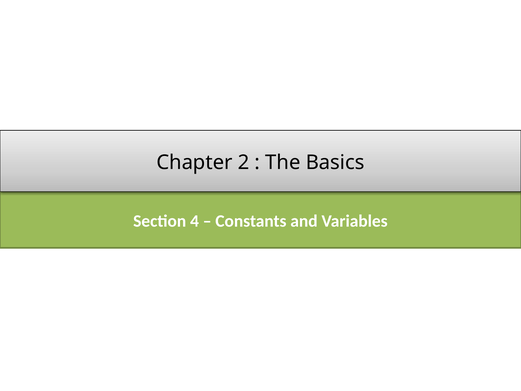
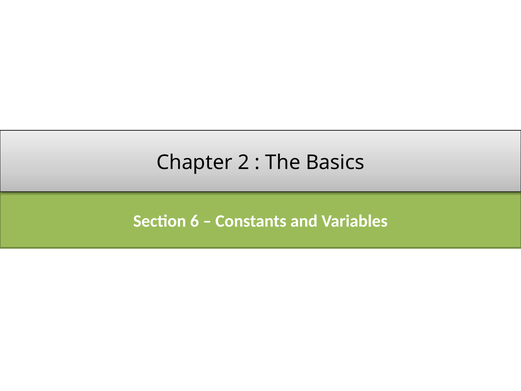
4: 4 -> 6 (195, 221)
